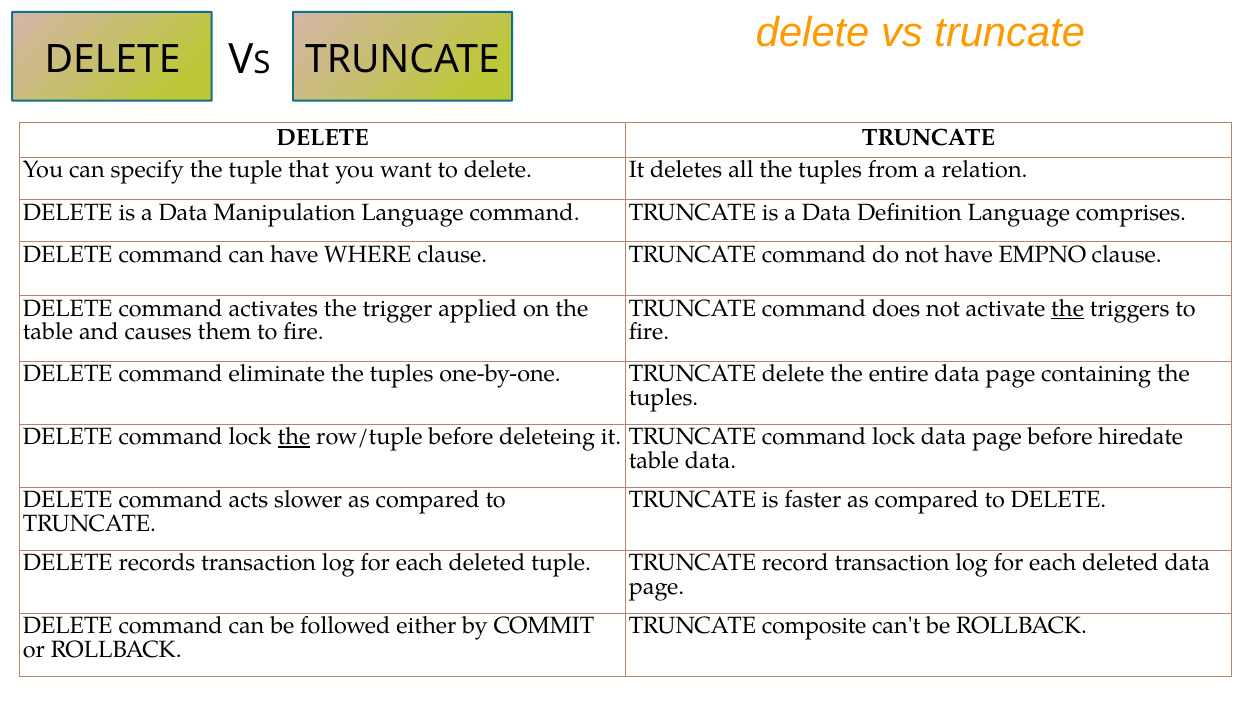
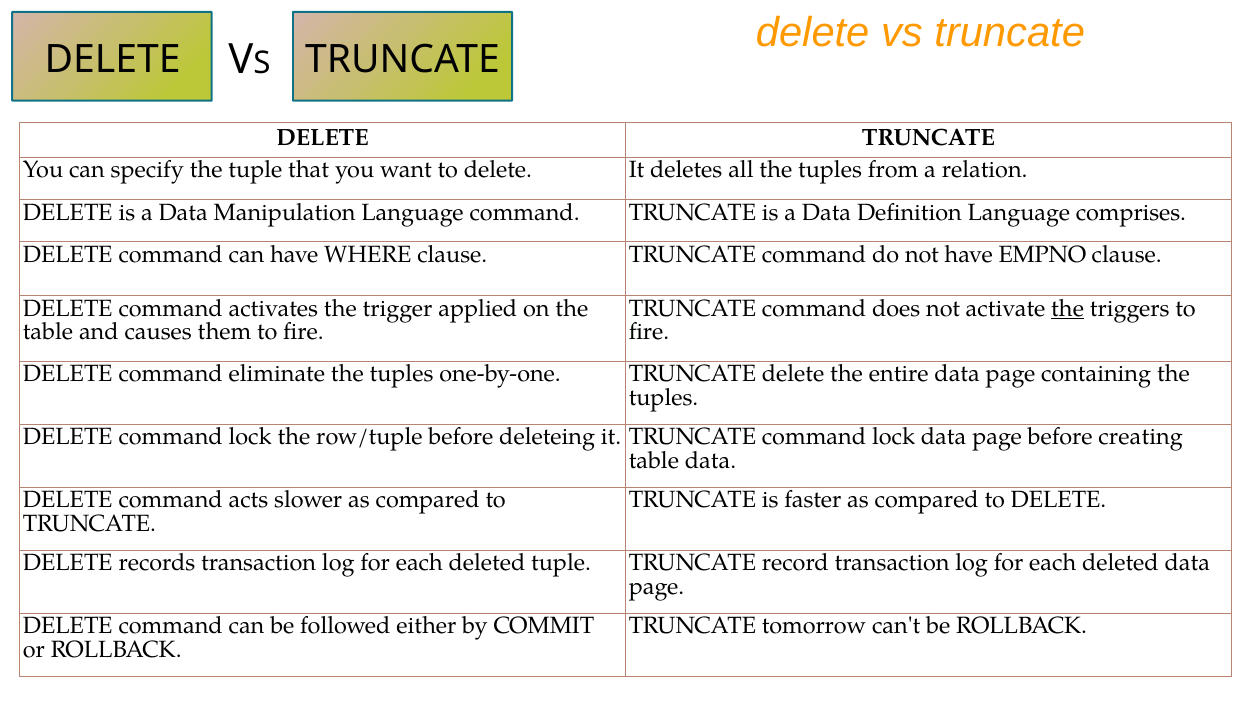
the underline: present -> none (294, 437)
hiredate: hiredate -> creating (1141, 437)
composite: composite -> tomorrow (814, 626)
